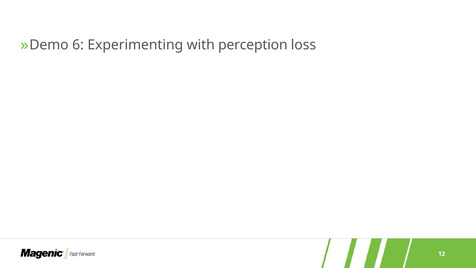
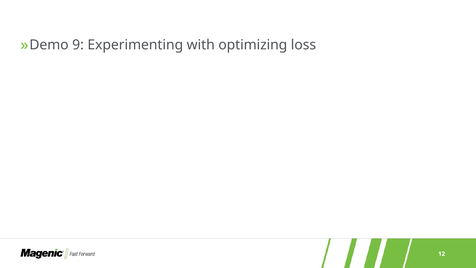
6: 6 -> 9 (78, 45)
perception: perception -> optimizing (253, 45)
